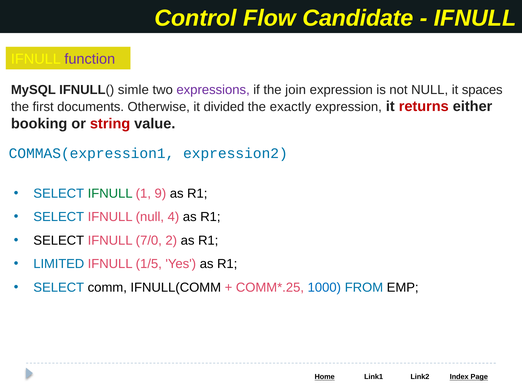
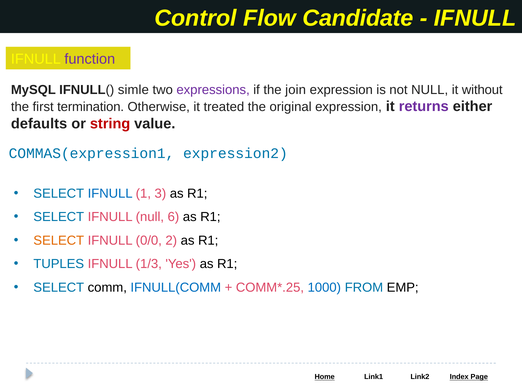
spaces: spaces -> without (482, 90)
documents: documents -> termination (91, 107)
divided: divided -> treated (224, 107)
exactly: exactly -> original (291, 107)
returns colour: red -> purple (424, 106)
booking: booking -> defaults (39, 124)
IFNULL colour: green -> blue (110, 193)
9: 9 -> 3 (160, 193)
4: 4 -> 6 (173, 217)
SELECT colour: black -> orange (59, 240)
7/0: 7/0 -> 0/0 (149, 240)
LIMITED: LIMITED -> TUPLES (59, 264)
1/5: 1/5 -> 1/3 (149, 264)
IFNULL(COMM colour: black -> blue (176, 287)
